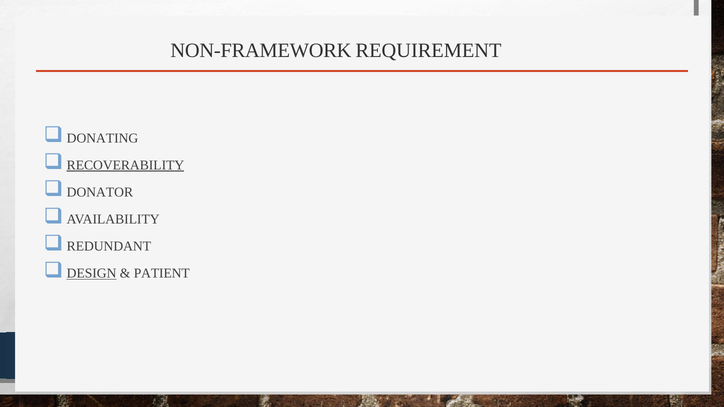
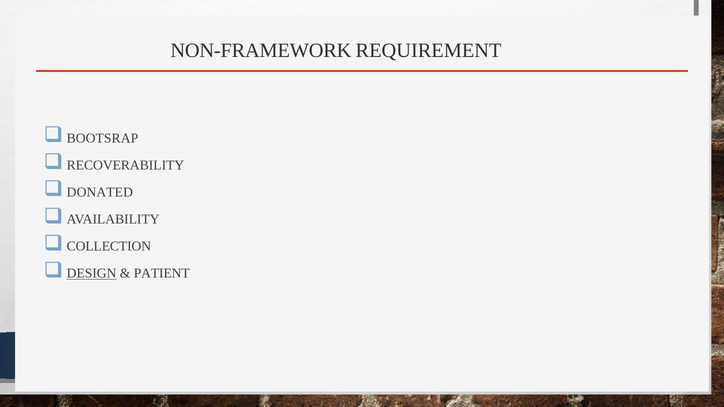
DONATING: DONATING -> BOOTSRAP (102, 138)
RECOVERABILITY underline: present -> none (125, 165)
DONATOR: DONATOR -> DONATED (100, 192)
REDUNDANT: REDUNDANT -> COLLECTION (109, 247)
